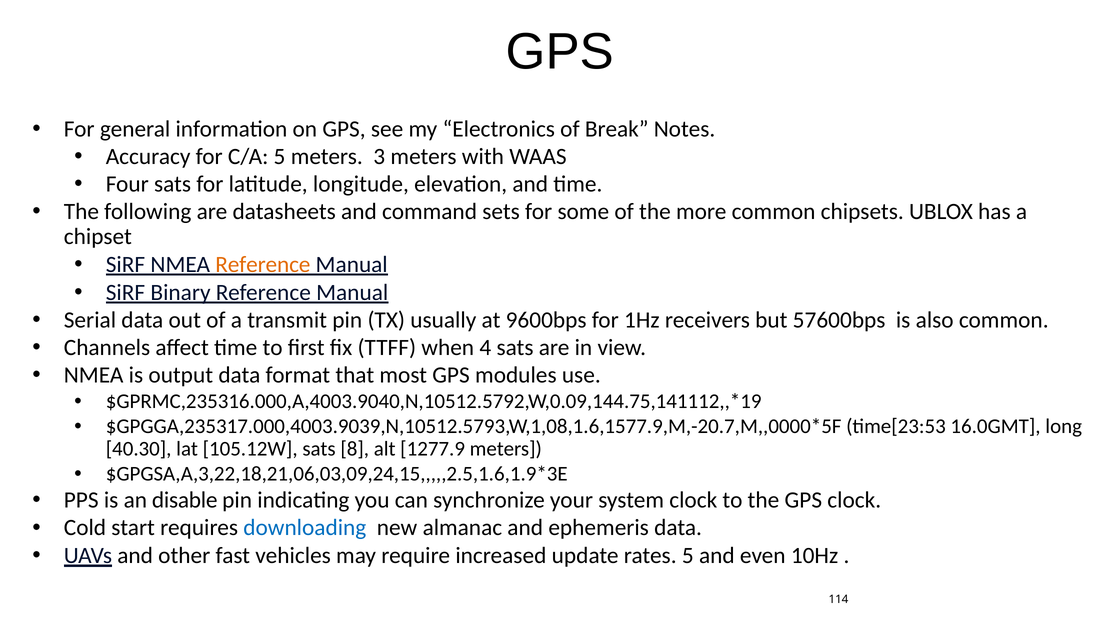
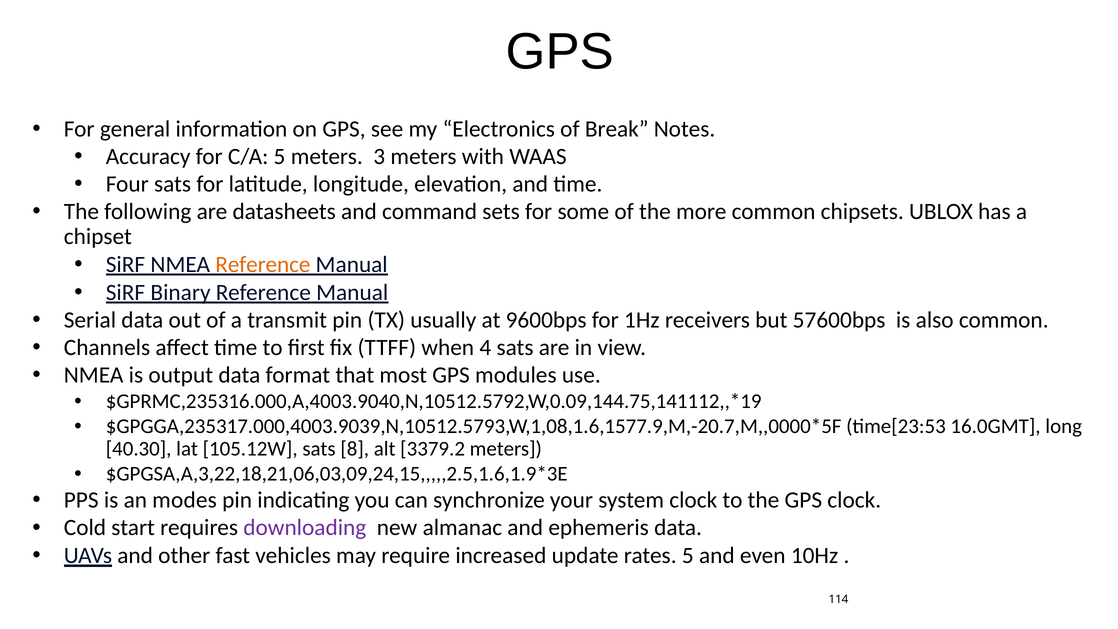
1277.9: 1277.9 -> 3379.2 (433, 449)
disable: disable -> modes (185, 500)
downloading colour: blue -> purple (305, 528)
